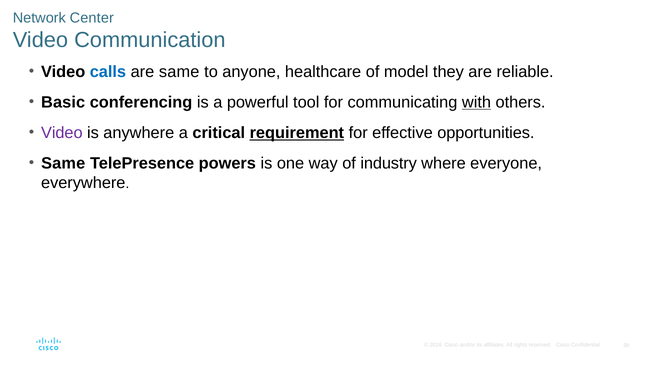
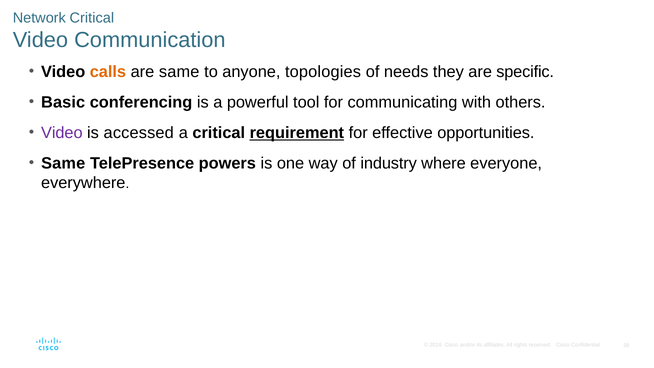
Network Center: Center -> Critical (92, 18)
calls colour: blue -> orange (108, 72)
healthcare: healthcare -> topologies (323, 72)
model: model -> needs (406, 72)
reliable: reliable -> specific (525, 72)
with underline: present -> none (476, 102)
anywhere: anywhere -> accessed (139, 133)
